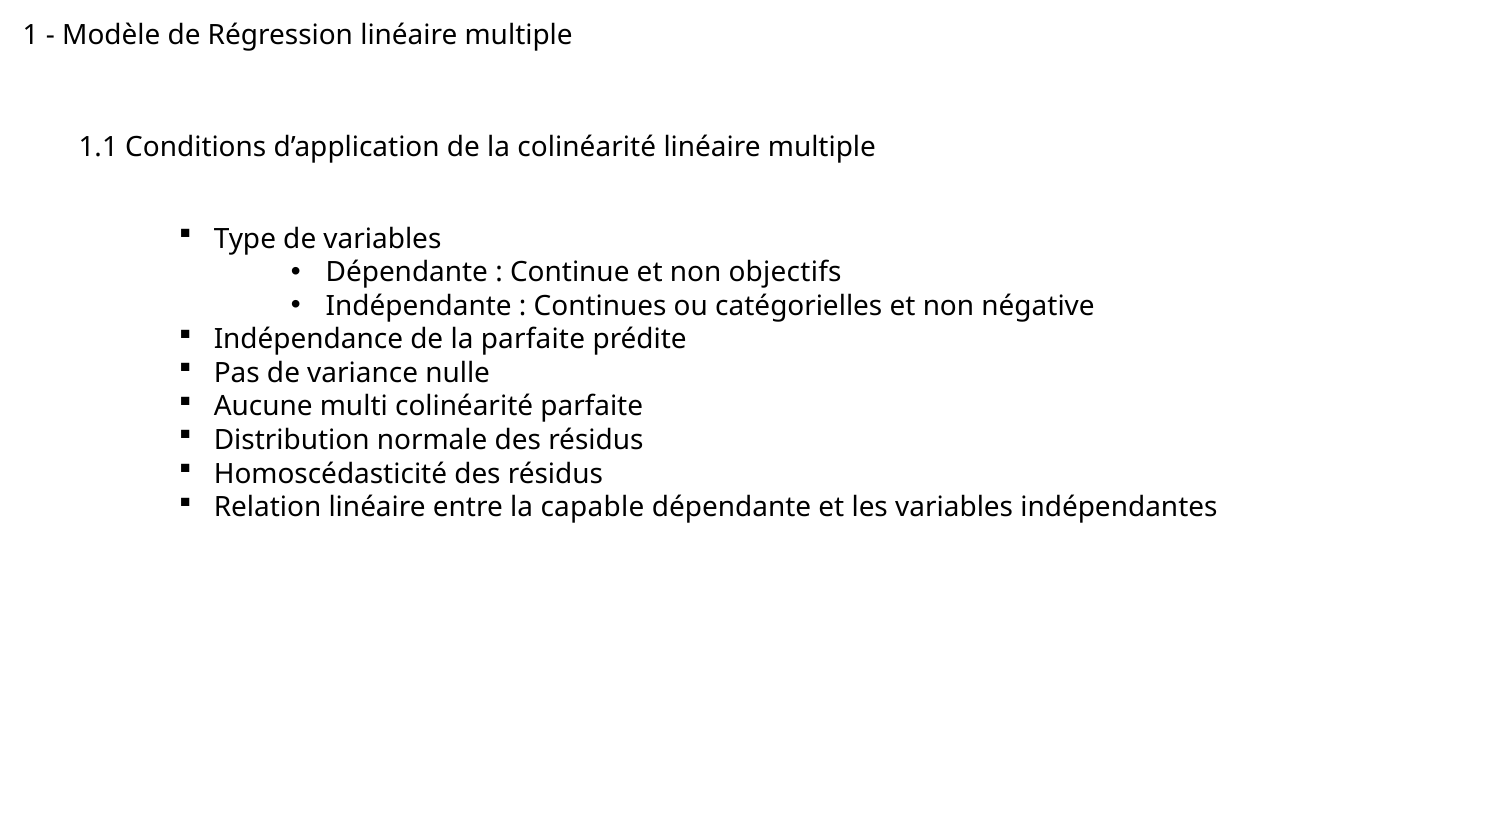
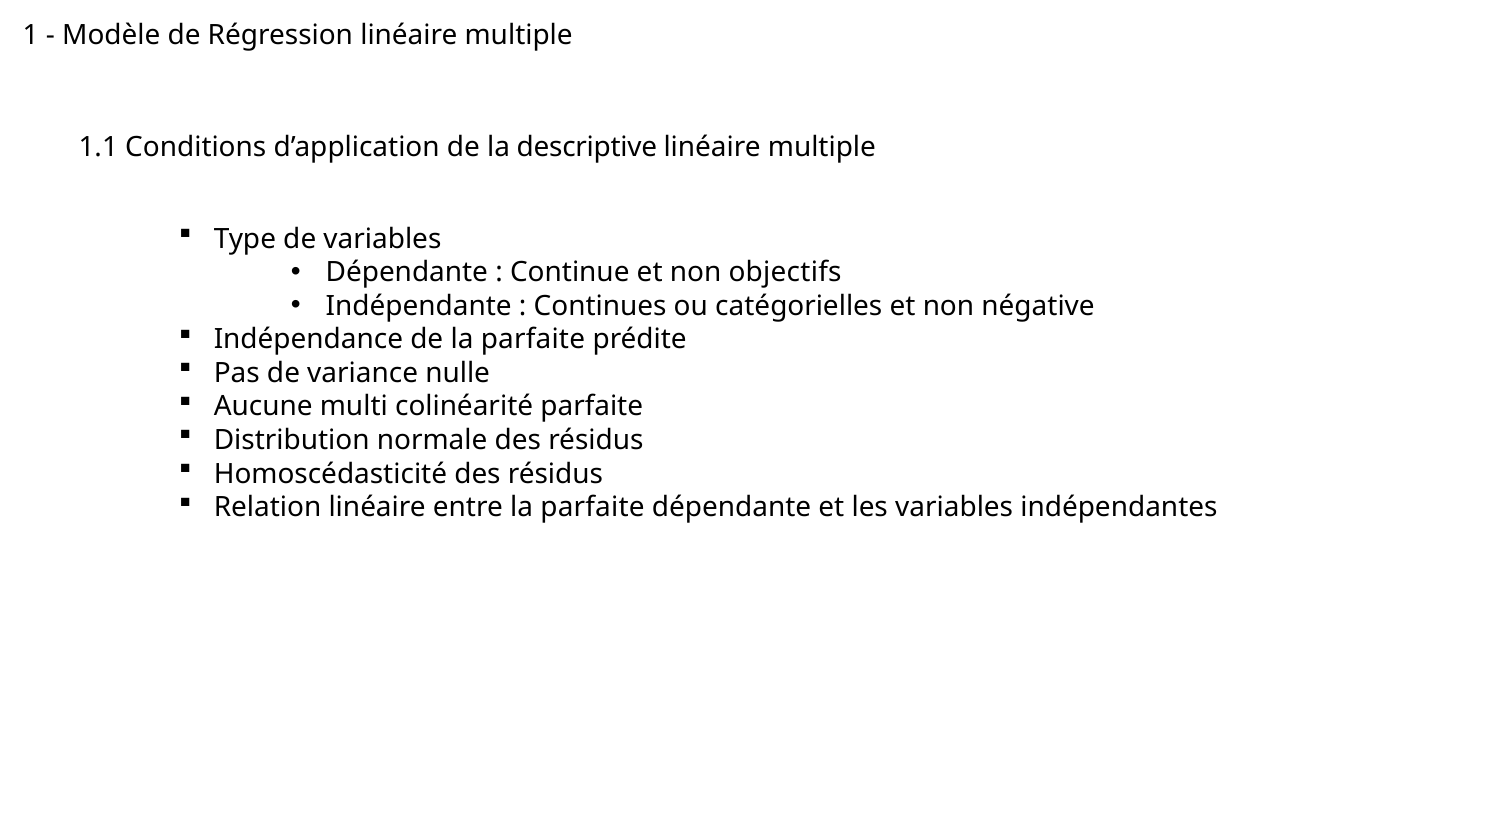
la colinéarité: colinéarité -> descriptive (587, 148)
entre la capable: capable -> parfaite (592, 508)
